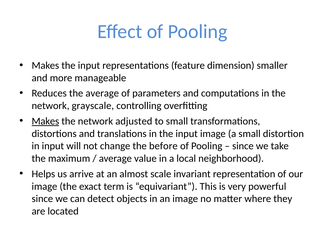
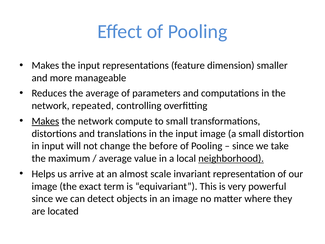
grayscale: grayscale -> repeated (93, 106)
adjusted: adjusted -> compute (134, 121)
neighborhood underline: none -> present (231, 158)
